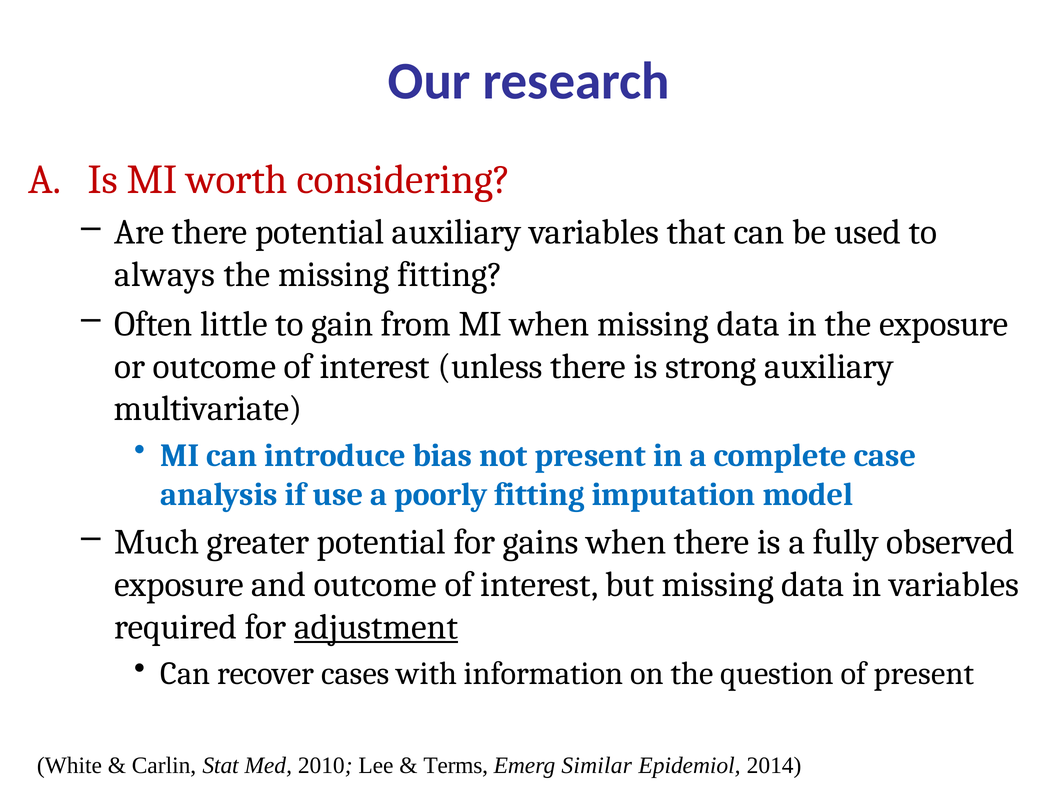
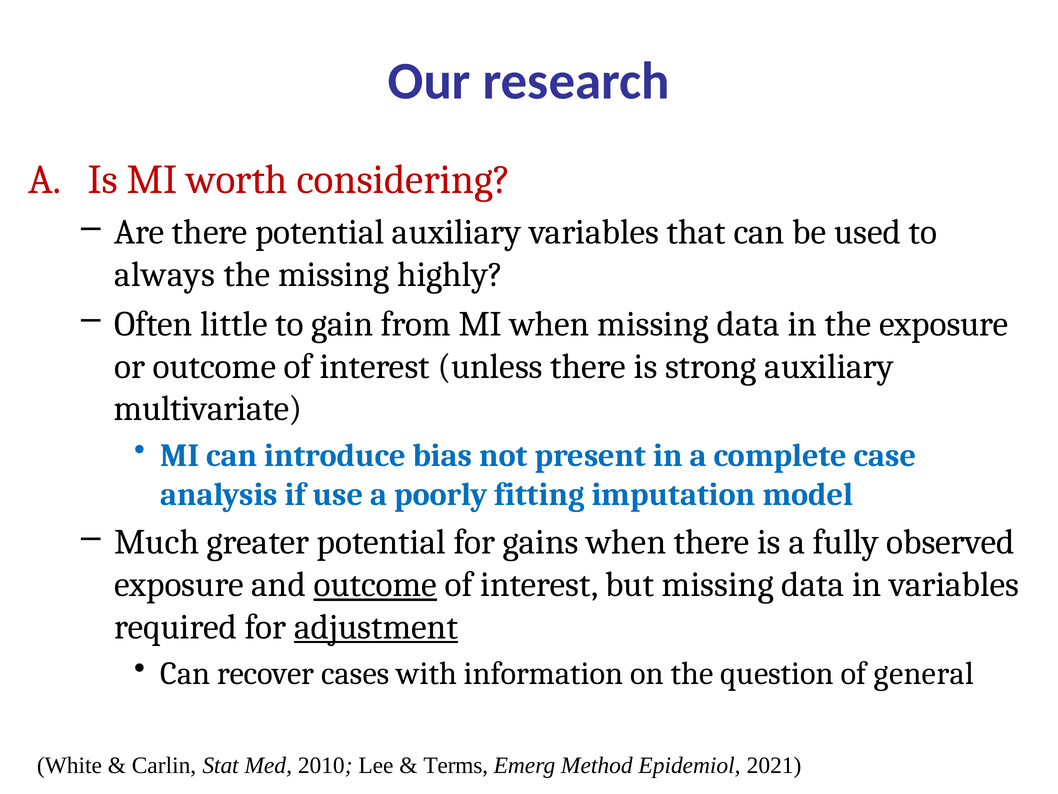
missing fitting: fitting -> highly (450, 274)
outcome underline: none -> present (375, 584)
of present: present -> general (924, 673)
Similar: Similar -> Method (597, 765)
2014: 2014 -> 2021 (774, 765)
